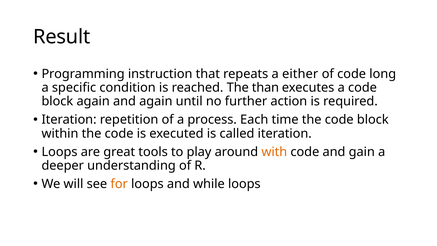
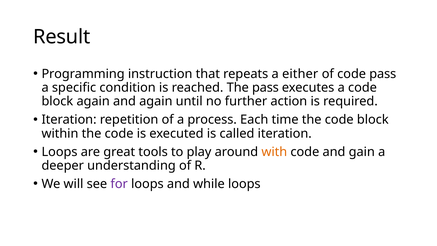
code long: long -> pass (383, 74)
The than: than -> pass (265, 88)
for colour: orange -> purple (119, 184)
